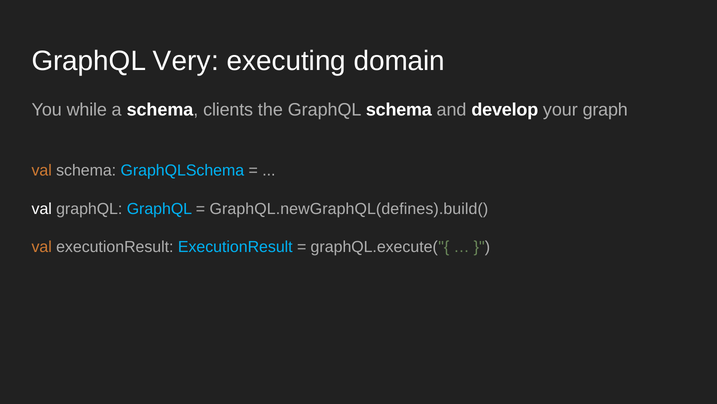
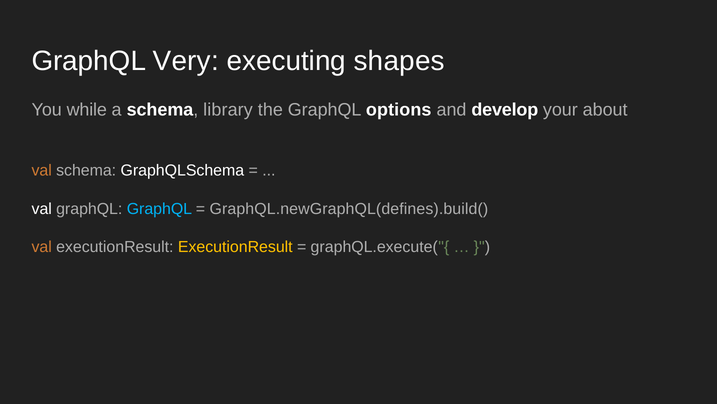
domain: domain -> shapes (399, 61)
clients: clients -> library (228, 110)
GraphQL schema: schema -> options (399, 110)
graph: graph -> about (605, 110)
GraphQLSchema colour: light blue -> white (182, 170)
ExecutionResult colour: light blue -> yellow (235, 247)
